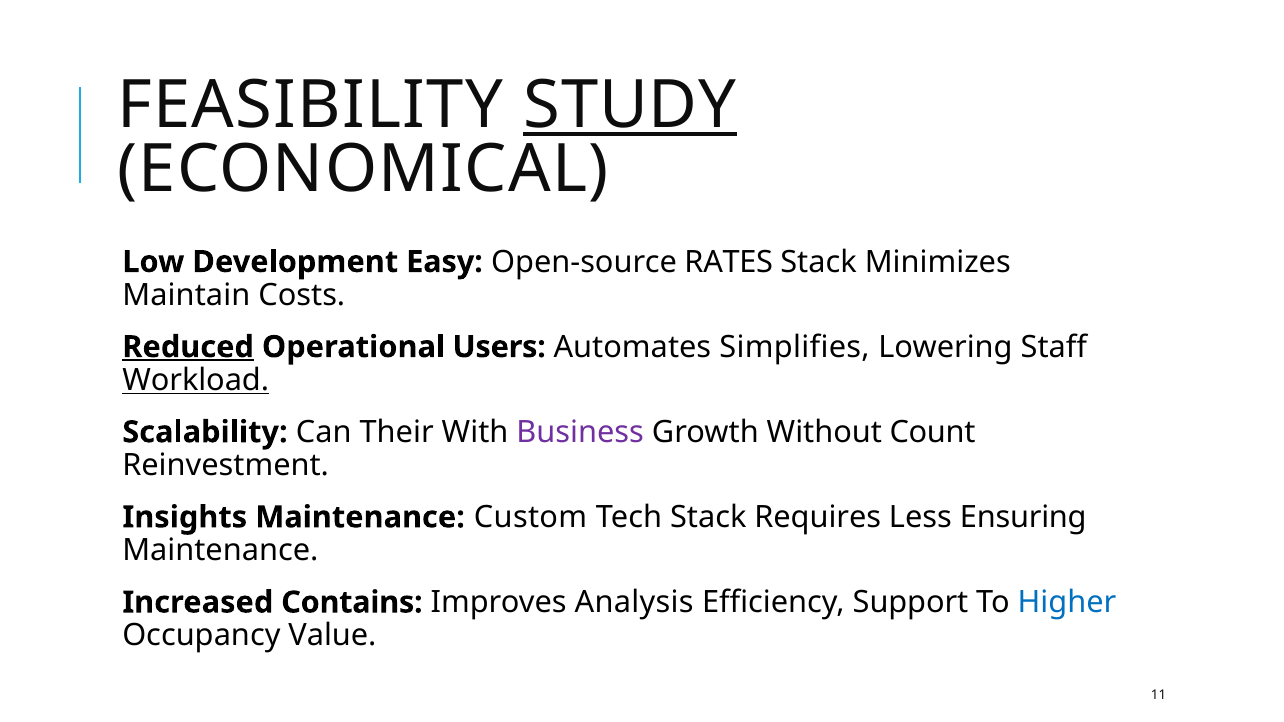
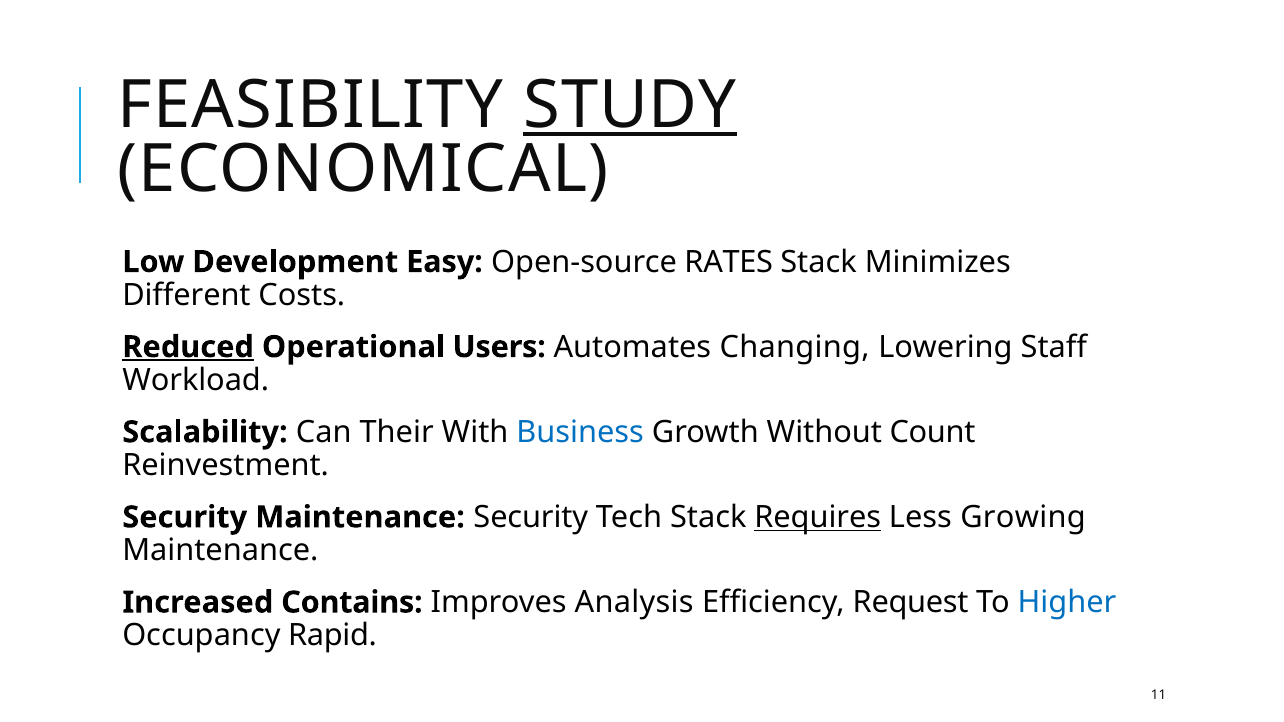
Maintain: Maintain -> Different (186, 295)
Simplifies: Simplifies -> Changing (795, 347)
Workload underline: present -> none (196, 380)
Business colour: purple -> blue (580, 432)
Insights: Insights -> Security (185, 517)
Maintenance Custom: Custom -> Security (531, 517)
Requires underline: none -> present (818, 517)
Ensuring: Ensuring -> Growing (1023, 517)
Support: Support -> Request (911, 603)
Value: Value -> Rapid (333, 636)
